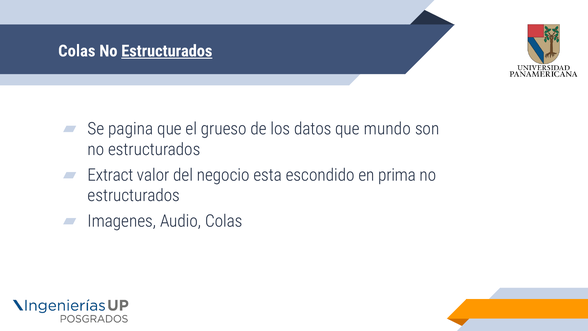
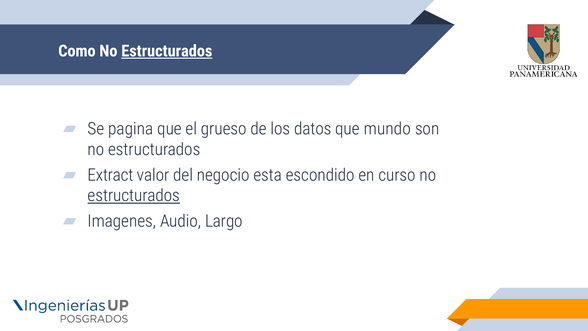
Colas: Colas -> Como (77, 51)
prima: prima -> curso (397, 175)
estructurados underline: none -> present (134, 196)
Audio Colas: Colas -> Largo (224, 221)
